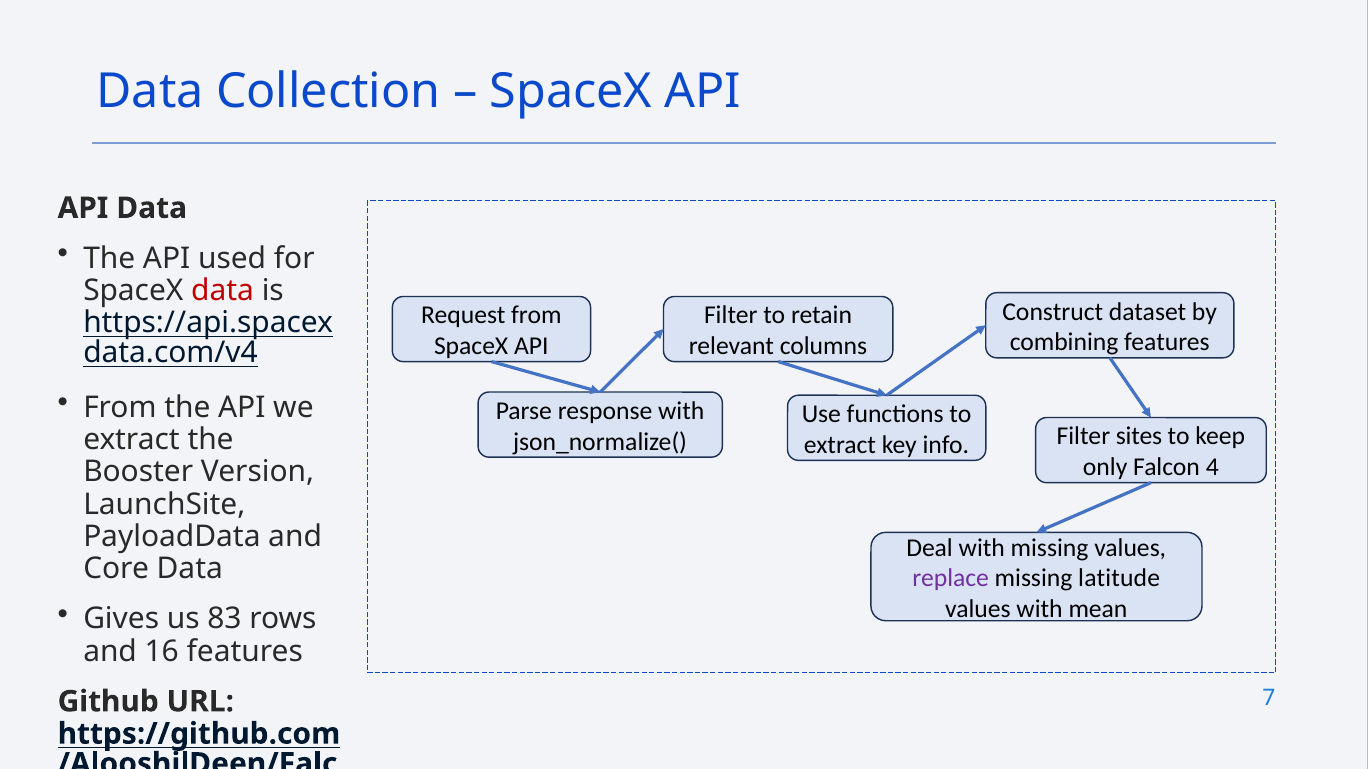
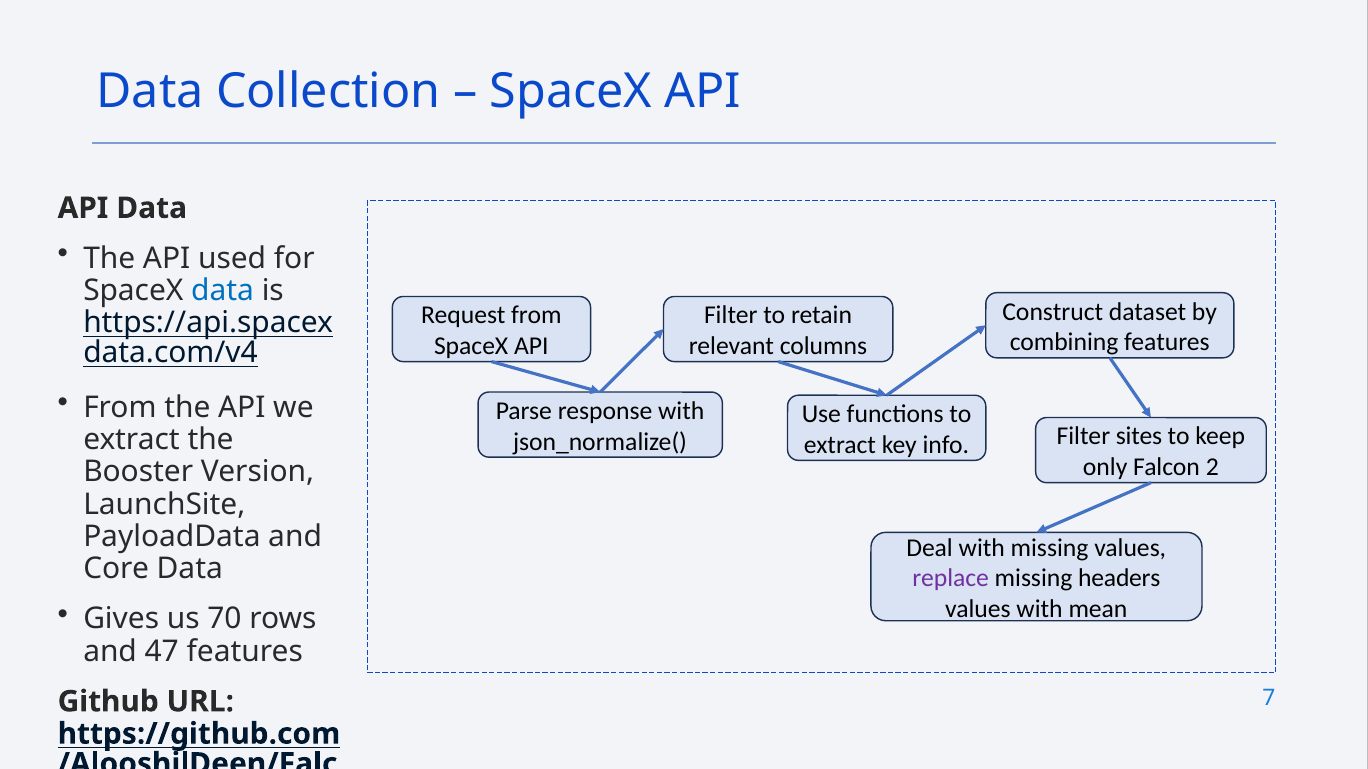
data colour: red -> blue (223, 291)
4: 4 -> 2 (1212, 468)
latitude: latitude -> headers (1119, 579)
83: 83 -> 70 (224, 619)
16: 16 -> 47 (162, 652)
